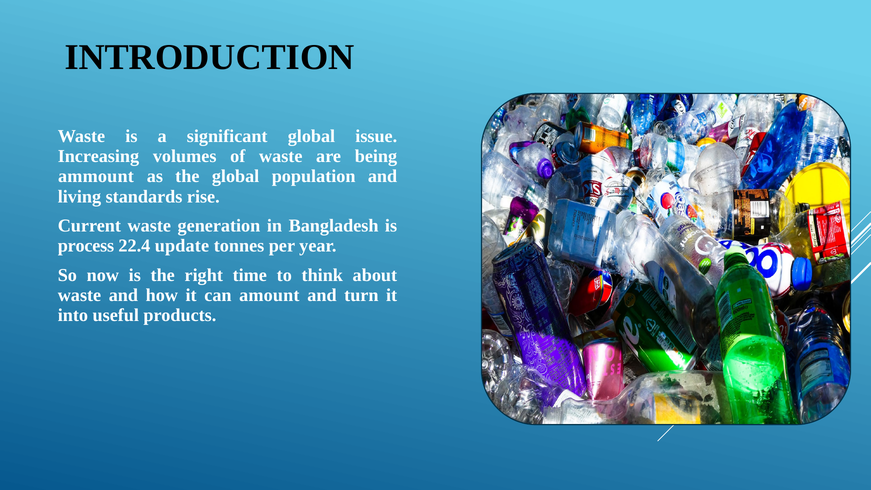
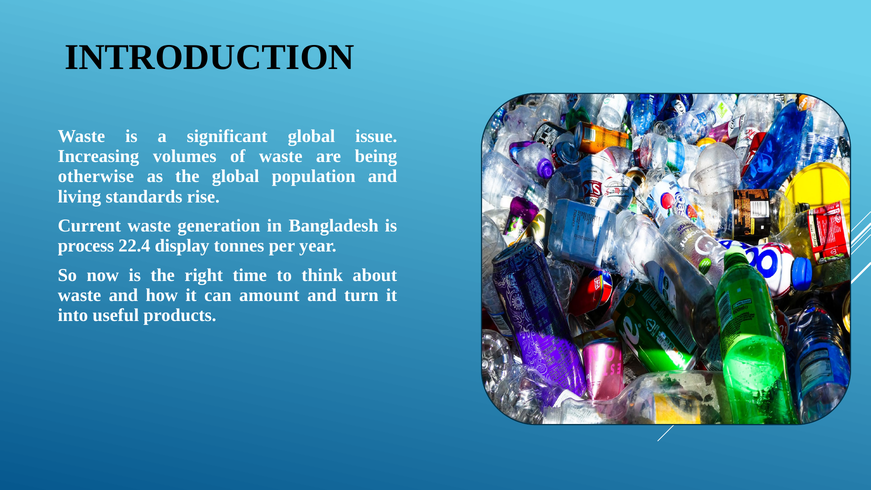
ammount: ammount -> otherwise (96, 176)
update: update -> display (182, 246)
